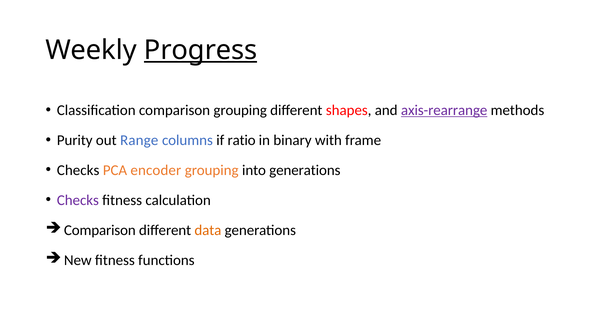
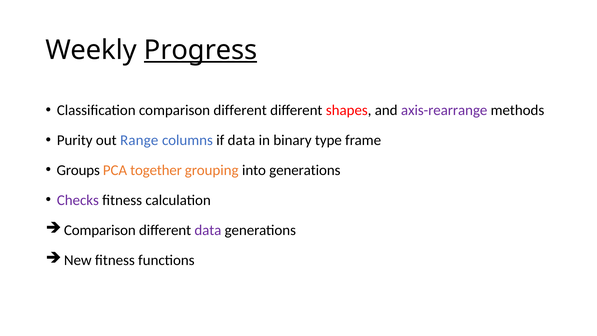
Classification comparison grouping: grouping -> different (240, 110)
axis-rearrange underline: present -> none (444, 110)
if ratio: ratio -> data (241, 140)
with: with -> type (328, 140)
Checks: Checks -> Groups (78, 170)
encoder: encoder -> together (156, 170)
data colour: orange -> purple (208, 230)
